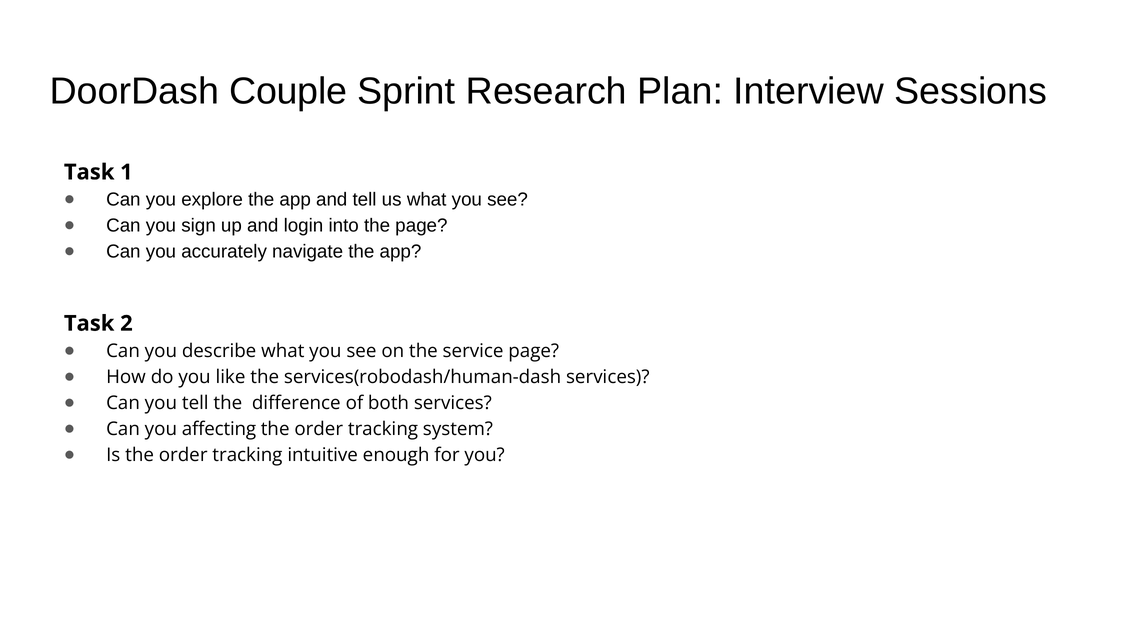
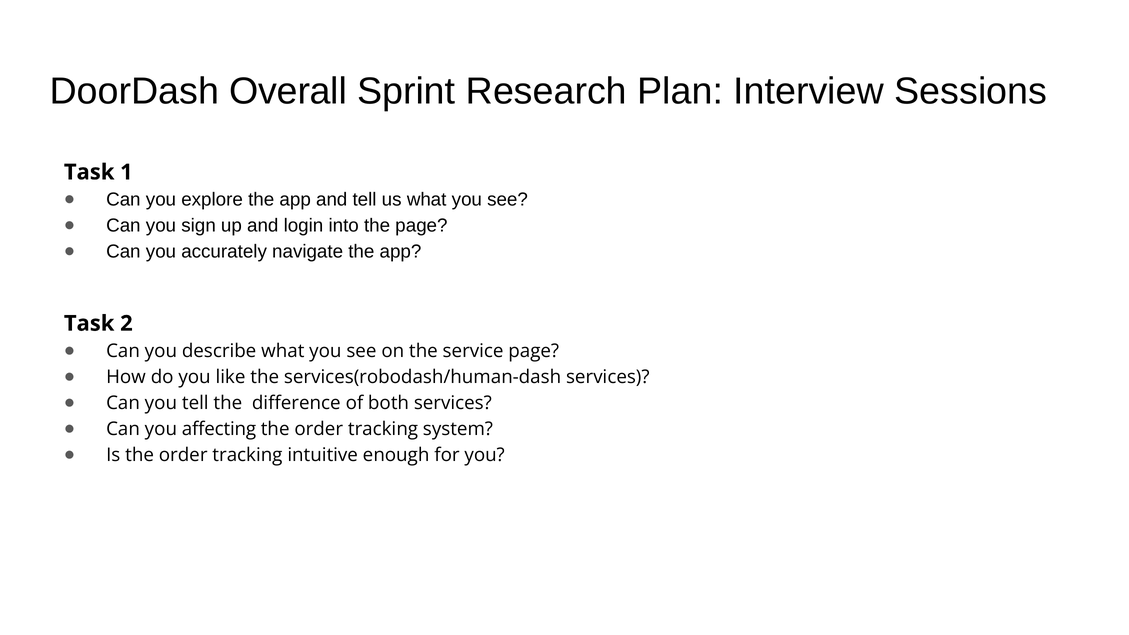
Couple: Couple -> Overall (288, 91)
